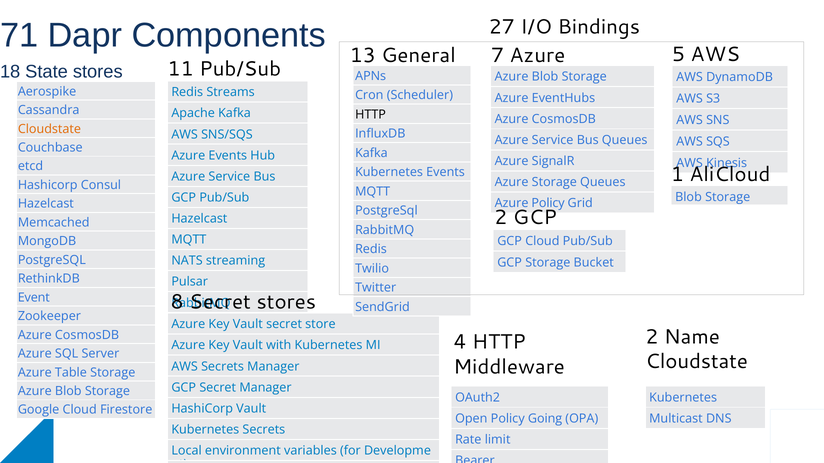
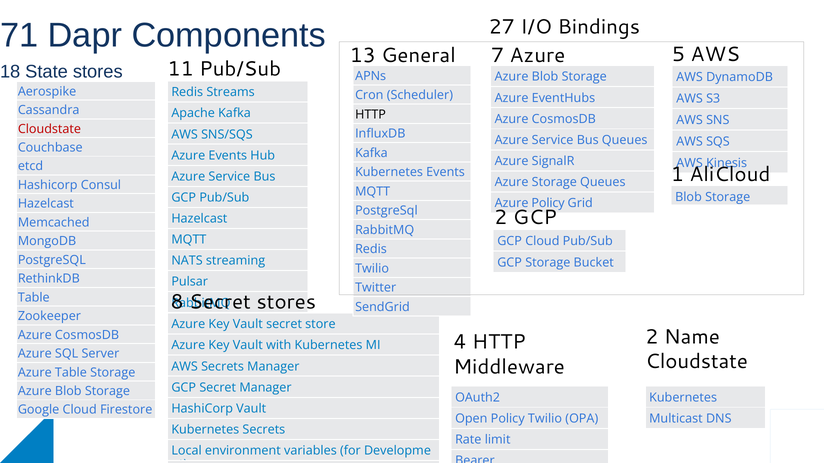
Cloudstate colour: orange -> red (49, 129)
Event: Event -> Table (34, 298)
Policy Going: Going -> Twilio (545, 419)
